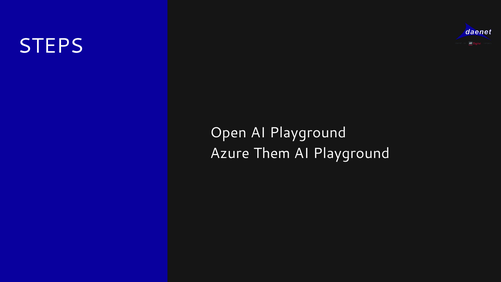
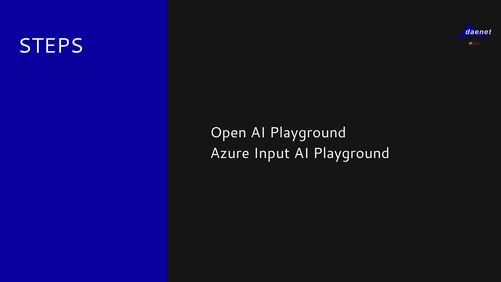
Them: Them -> Input (272, 153)
